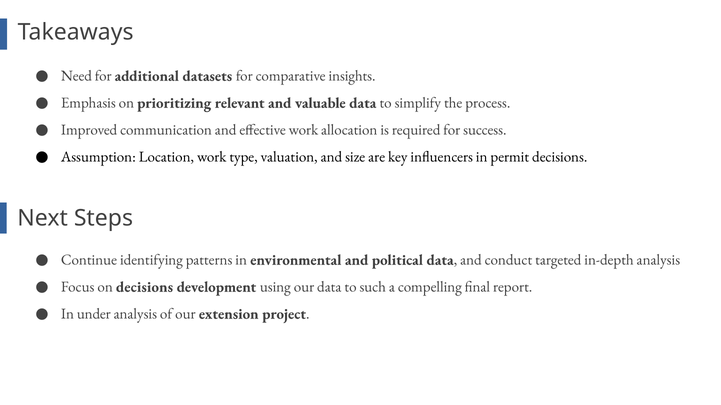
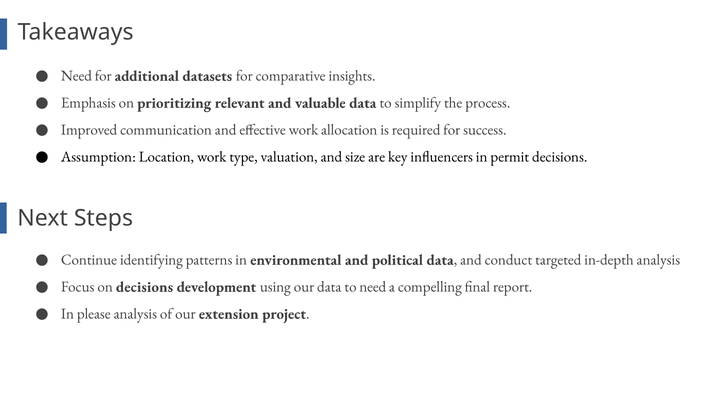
to such: such -> need (373, 287)
under: under -> please (94, 314)
